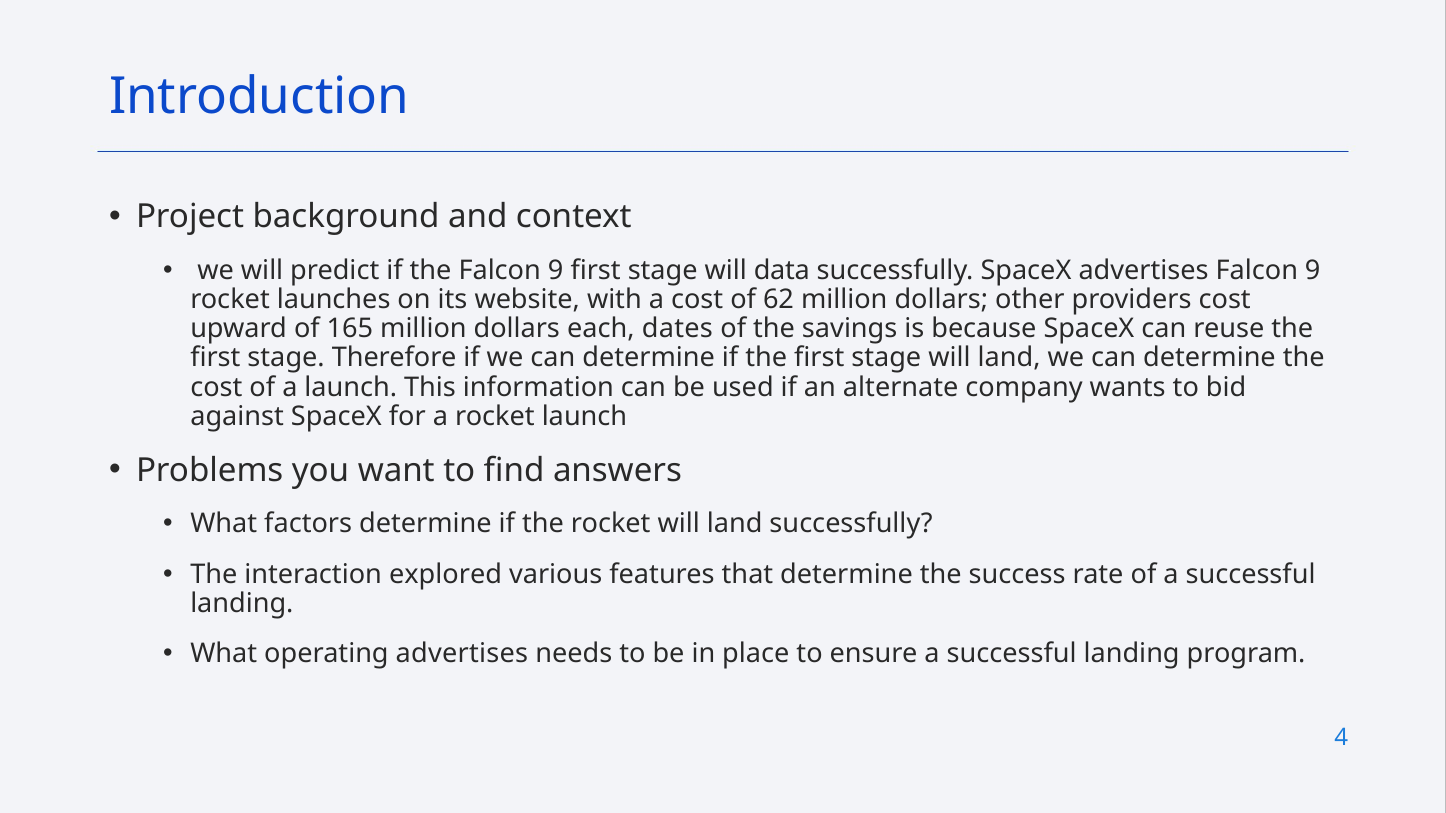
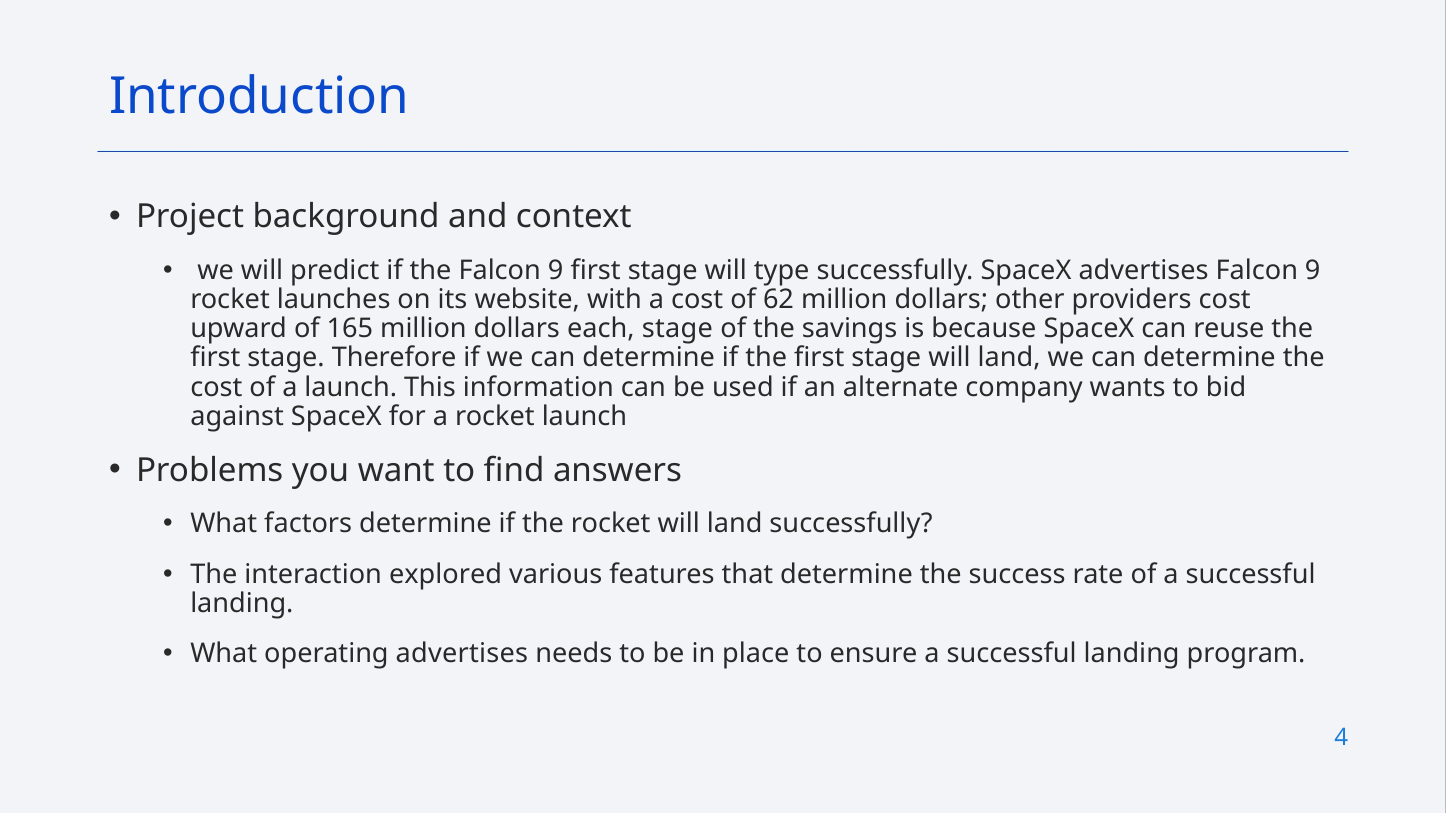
data: data -> type (782, 270)
each dates: dates -> stage (677, 329)
